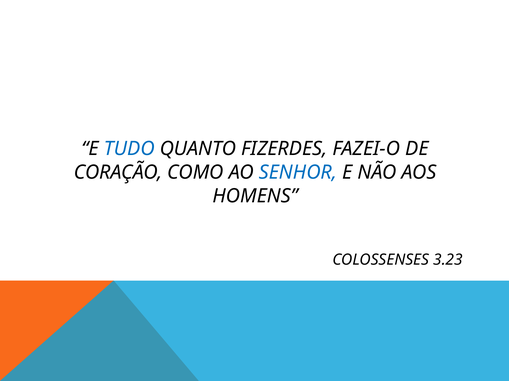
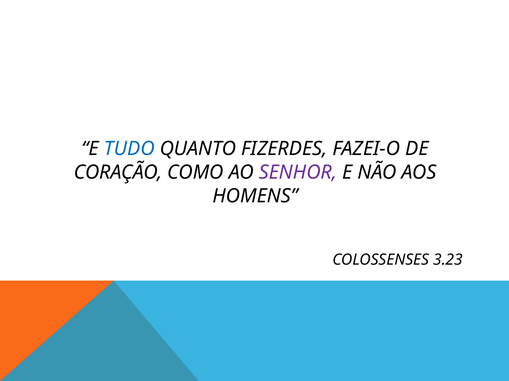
SENHOR colour: blue -> purple (298, 173)
